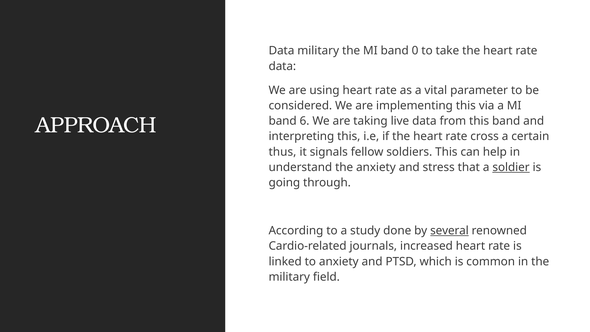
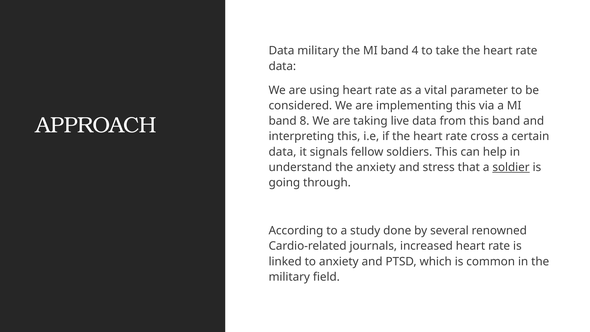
0: 0 -> 4 (415, 51)
6: 6 -> 8 (305, 121)
thus: thus -> data (283, 152)
several underline: present -> none (449, 231)
